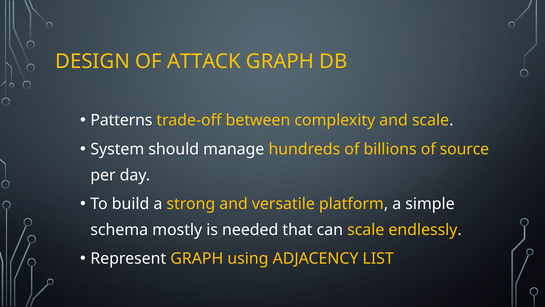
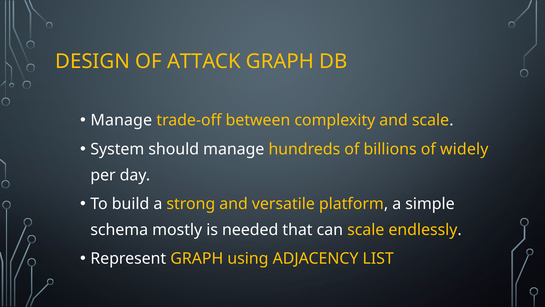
Patterns: Patterns -> Manage (121, 120)
source: source -> widely (464, 149)
